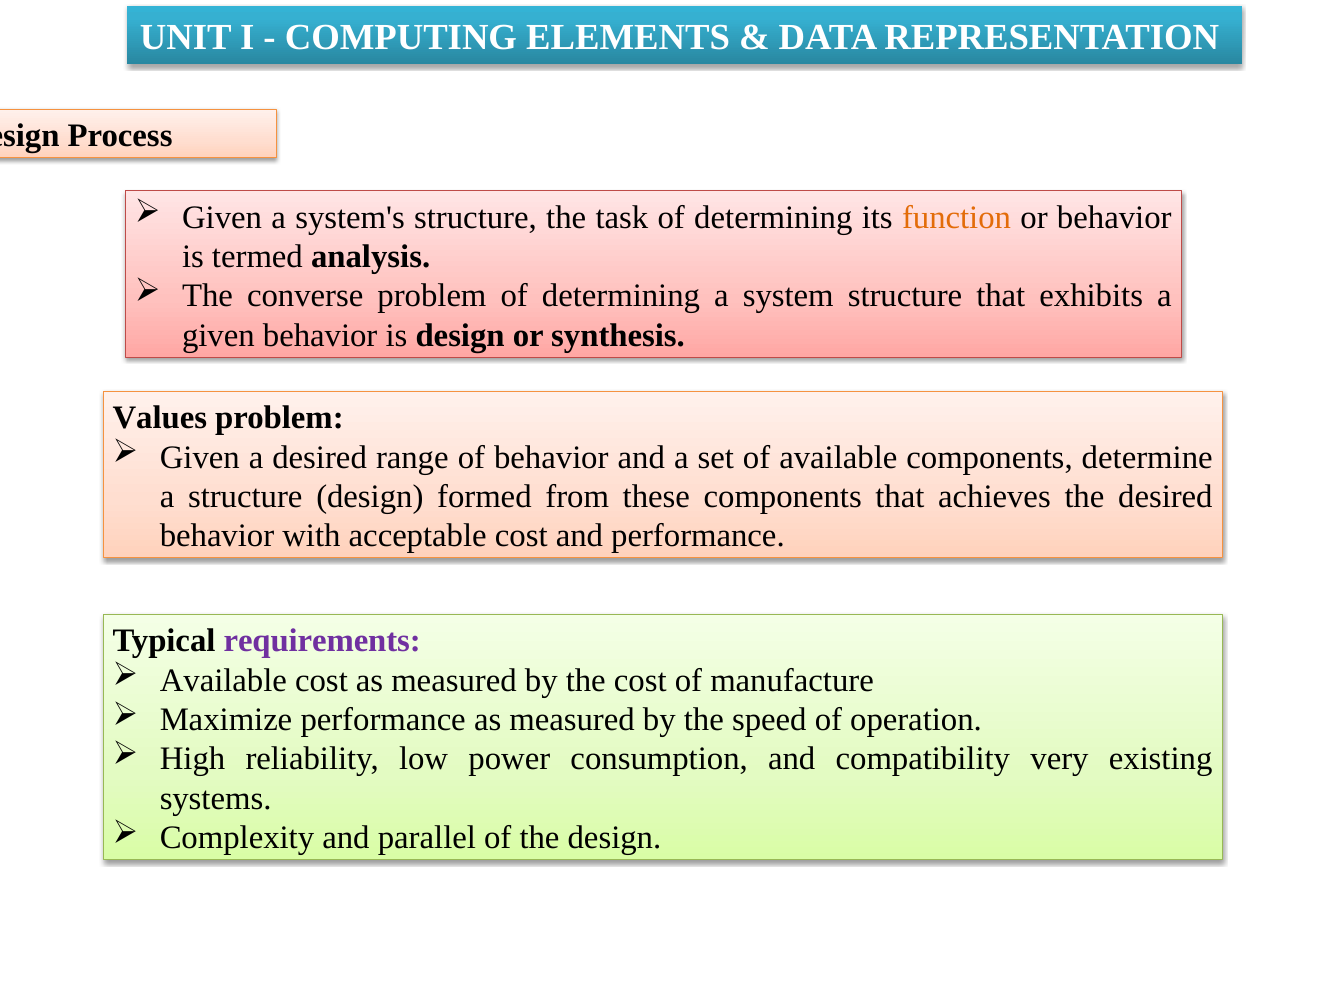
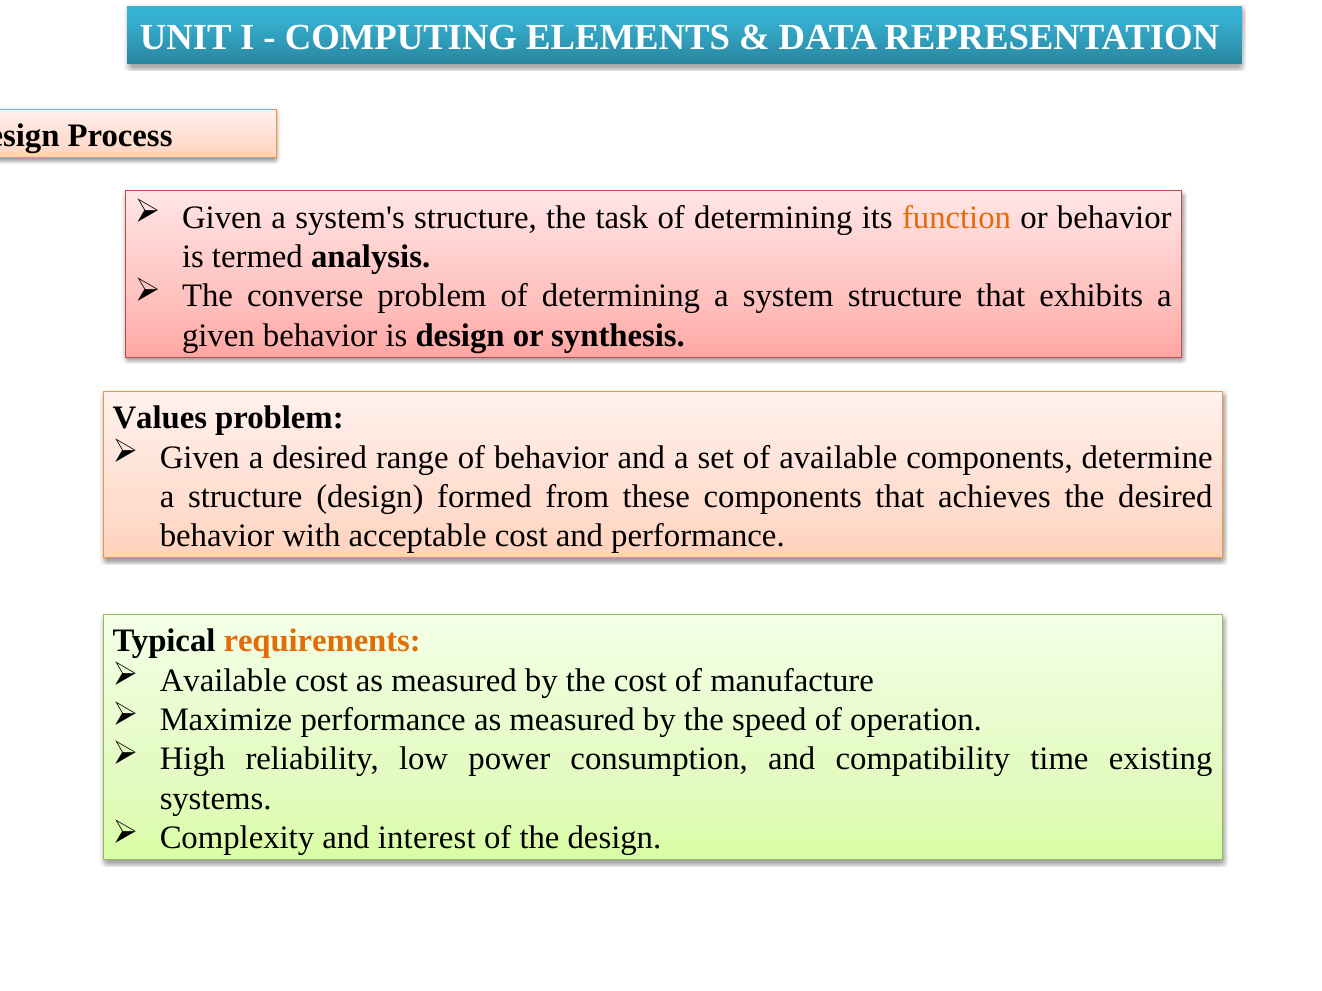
requirements colour: purple -> orange (322, 641)
very: very -> time (1059, 759)
parallel: parallel -> interest (427, 838)
